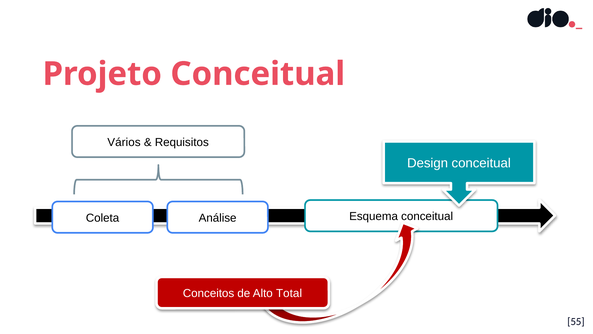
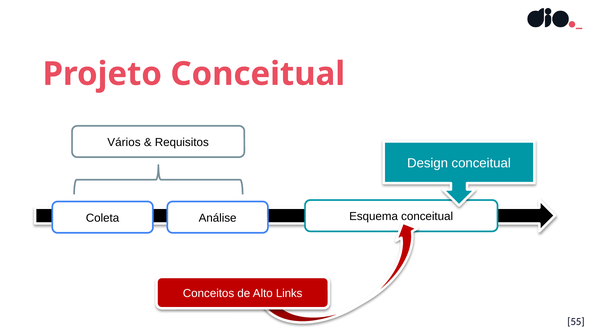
Total: Total -> Links (289, 293)
